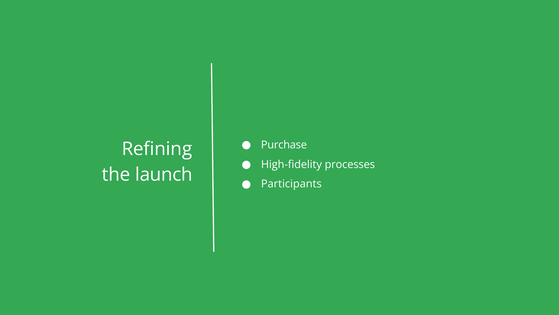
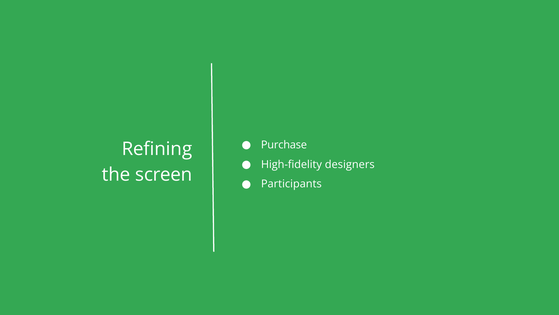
processes: processes -> designers (350, 164)
launch: launch -> screen (164, 174)
